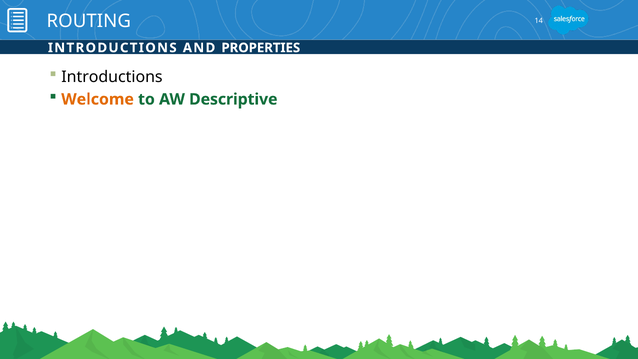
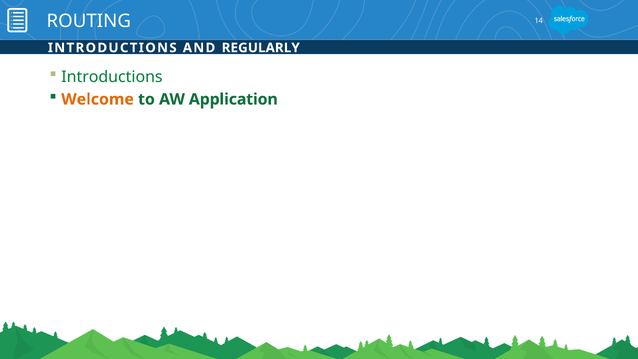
PROPERTIES: PROPERTIES -> REGULARLY (261, 48)
Introductions colour: black -> green (112, 77)
Descriptive: Descriptive -> Application (233, 99)
